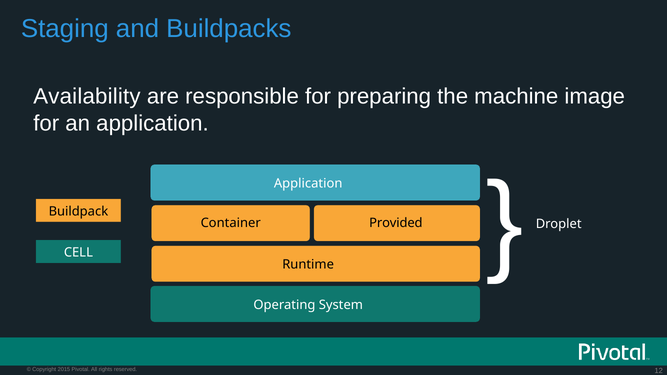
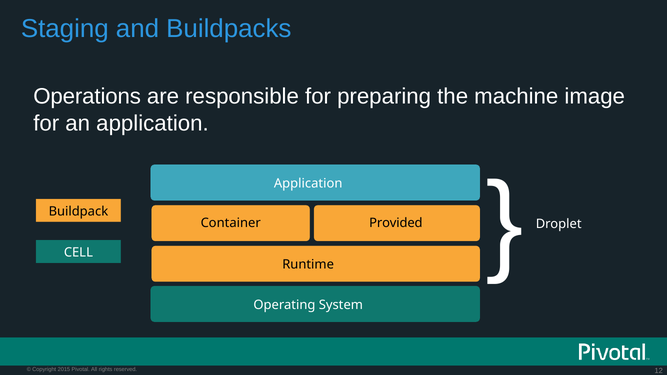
Availability: Availability -> Operations (87, 97)
